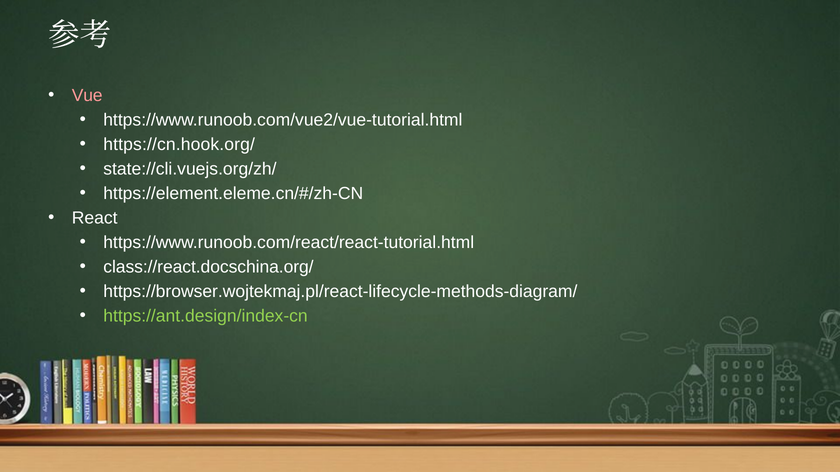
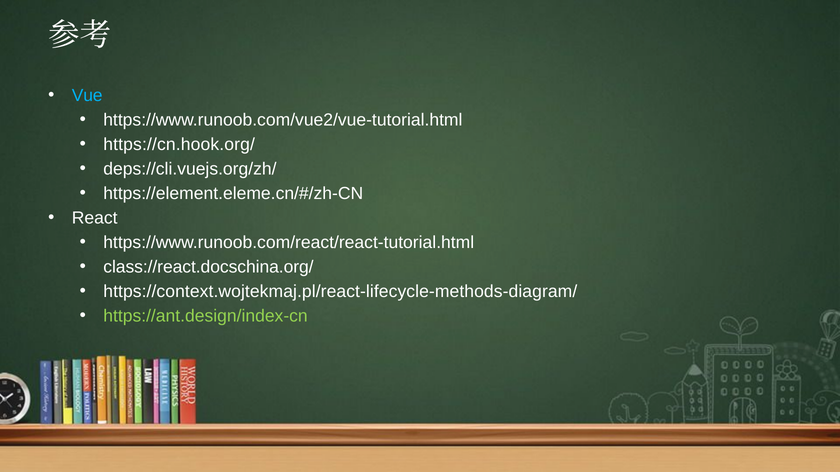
Vue colour: pink -> light blue (87, 96)
state://cli.vuejs.org/zh/: state://cli.vuejs.org/zh/ -> deps://cli.vuejs.org/zh/ (190, 169)
https://browser.wojtekmaj.pl/react-lifecycle-methods-diagram/: https://browser.wojtekmaj.pl/react-lifecycle-methods-diagram/ -> https://context.wojtekmaj.pl/react-lifecycle-methods-diagram/ (340, 292)
